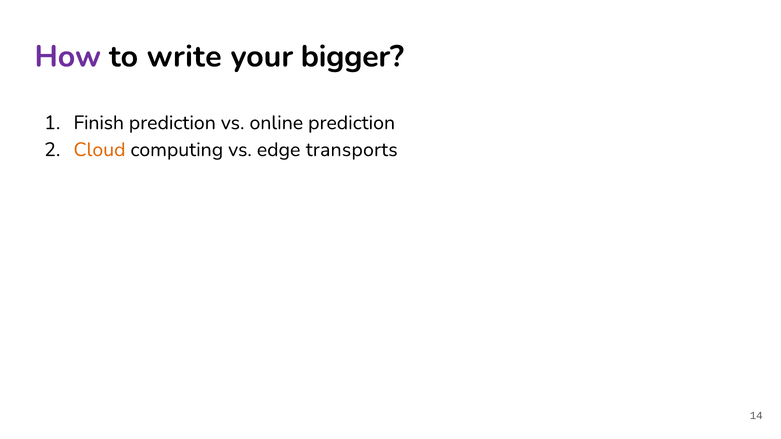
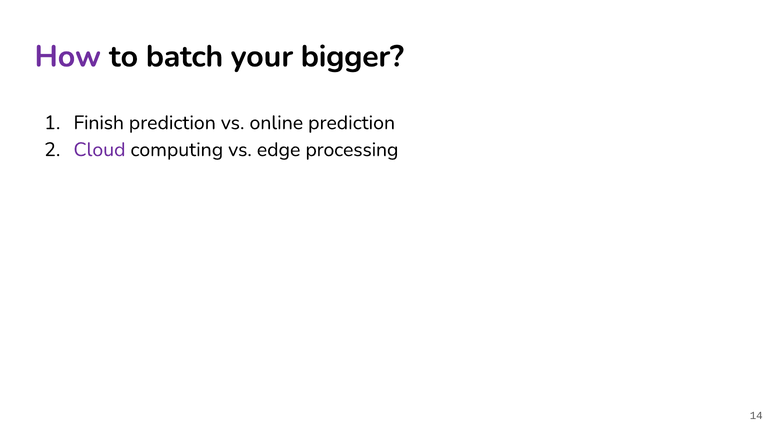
write: write -> batch (184, 56)
Cloud colour: orange -> purple (99, 150)
transports: transports -> processing (352, 150)
